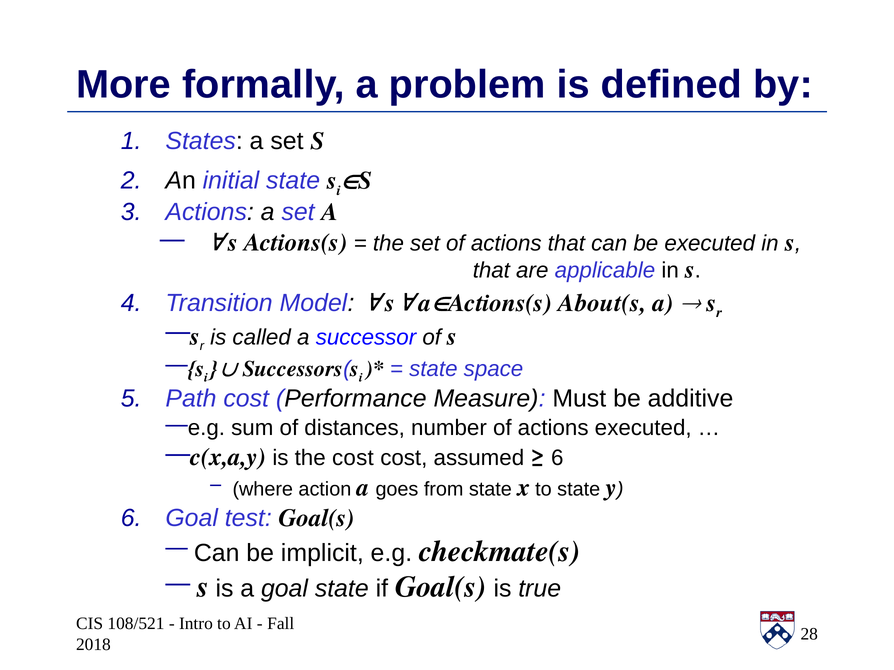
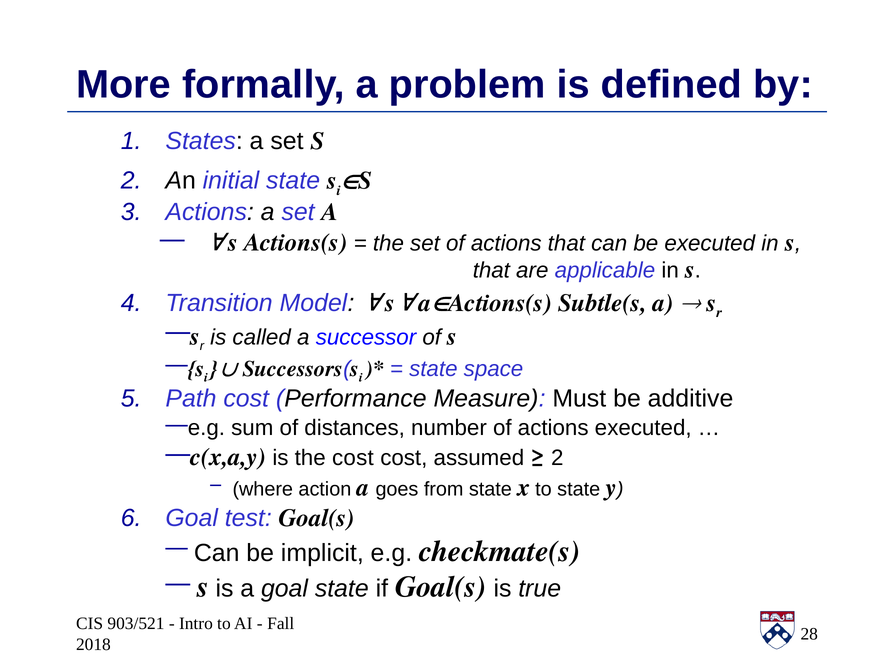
About(s: About(s -> Subtle(s (602, 303)
6: 6 -> 2 (557, 458)
108/521: 108/521 -> 903/521 (136, 624)
